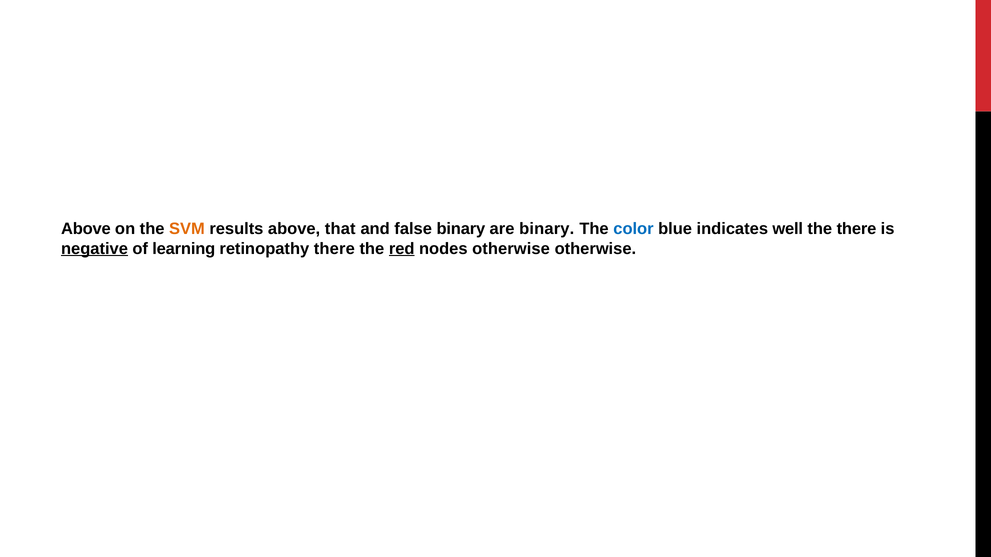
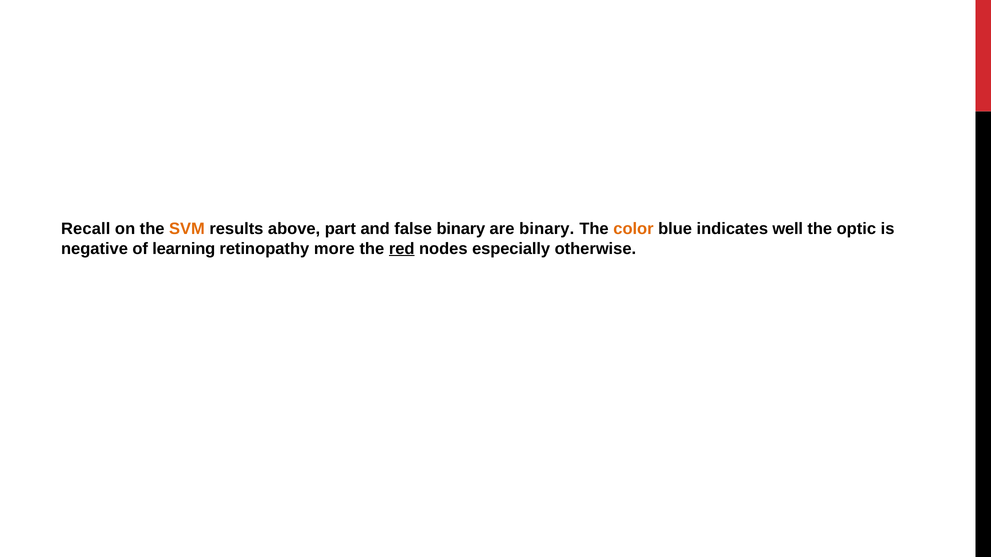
Above: Above -> Recall (86, 229)
that: that -> part (340, 229)
color colour: blue -> orange (633, 229)
the there: there -> optic (856, 229)
negative underline: present -> none (95, 249)
retinopathy there: there -> more (334, 249)
nodes otherwise: otherwise -> especially (511, 249)
